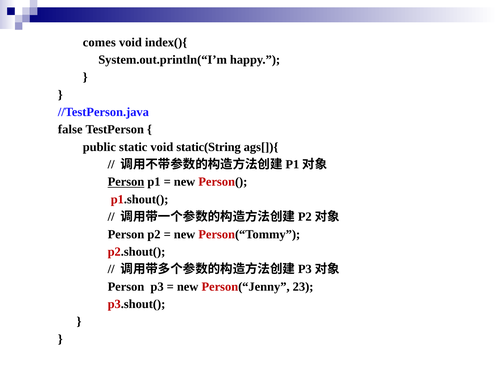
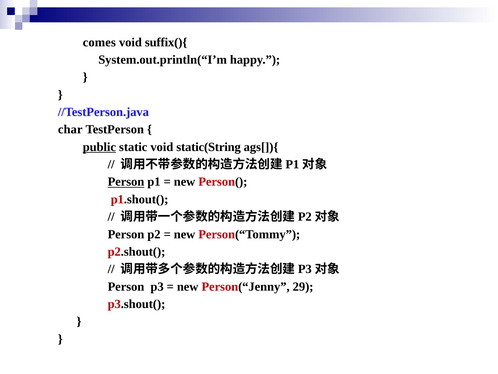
index(){: index(){ -> suffix(){ (166, 42)
false: false -> char (70, 129)
public underline: none -> present (99, 147)
23: 23 -> 29 (303, 286)
